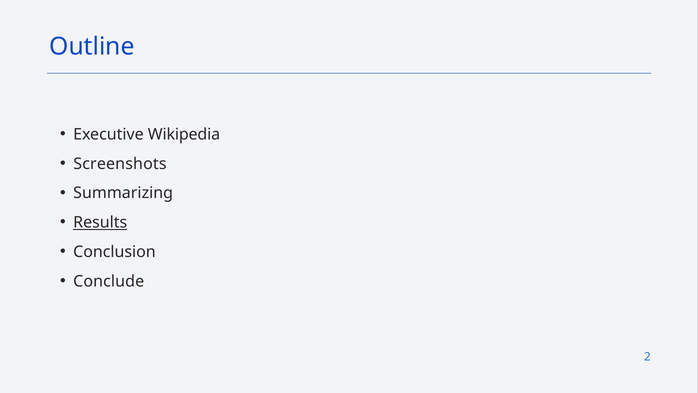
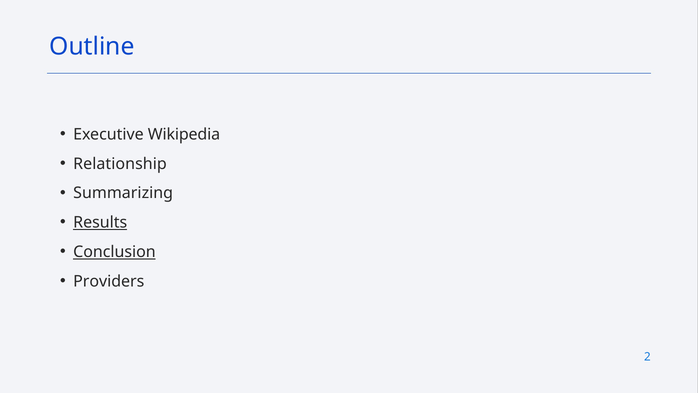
Screenshots: Screenshots -> Relationship (120, 164)
Conclusion underline: none -> present (114, 252)
Conclude: Conclude -> Providers (109, 281)
